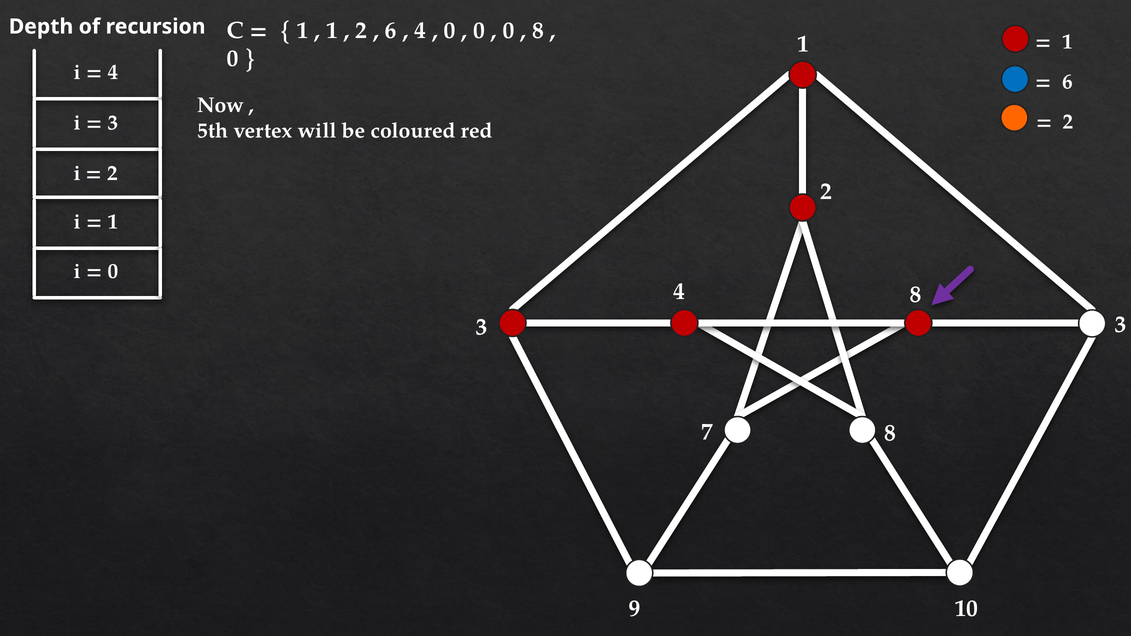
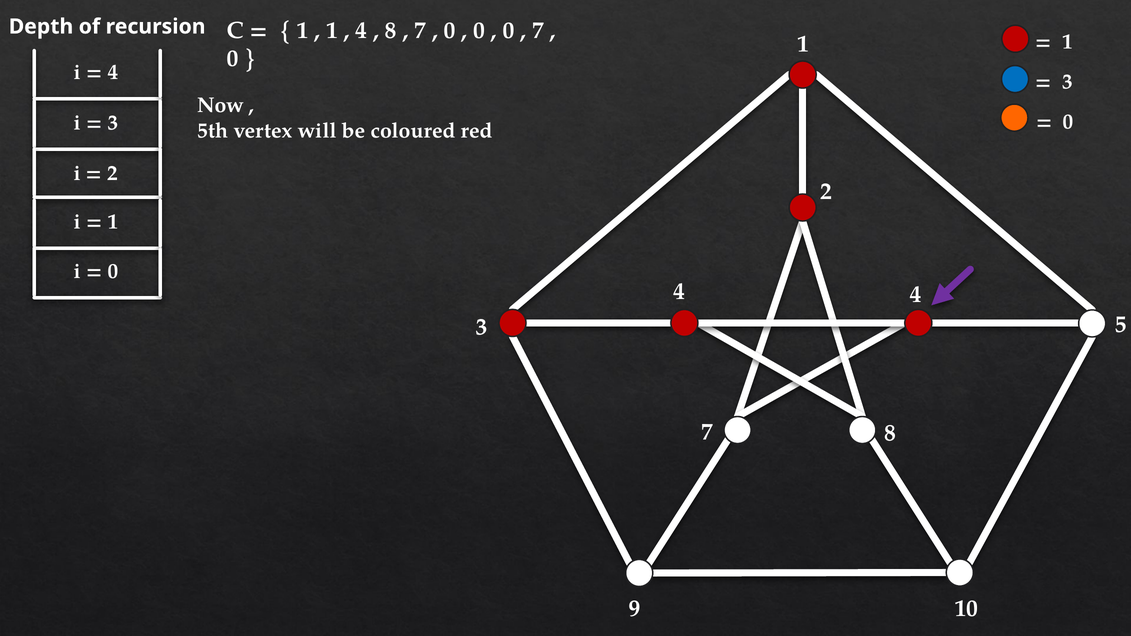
2: 2 -> 4 (361, 30)
6: 6 -> 8 (391, 30)
4: 4 -> 7 (420, 30)
8: 8 -> 7 (538, 30)
6: 6 -> 3 (1067, 82)
2: 2 -> 0 (1068, 122)
4 8: 8 -> 4 (916, 294)
3 3: 3 -> 5 (1121, 324)
